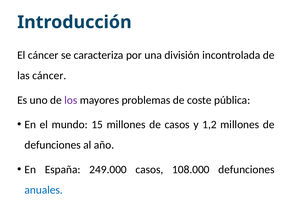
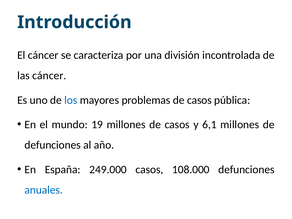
los colour: purple -> blue (71, 100)
problemas de coste: coste -> casos (199, 100)
15: 15 -> 19 (97, 125)
1,2: 1,2 -> 6,1 (209, 125)
